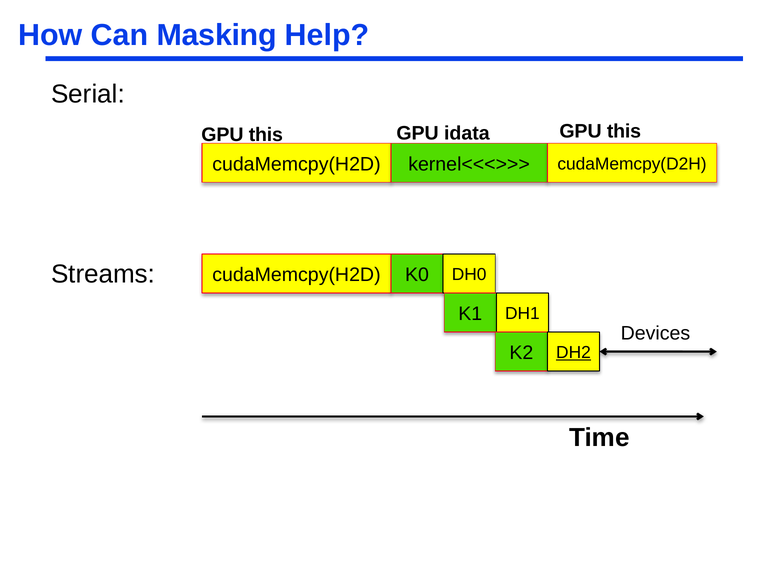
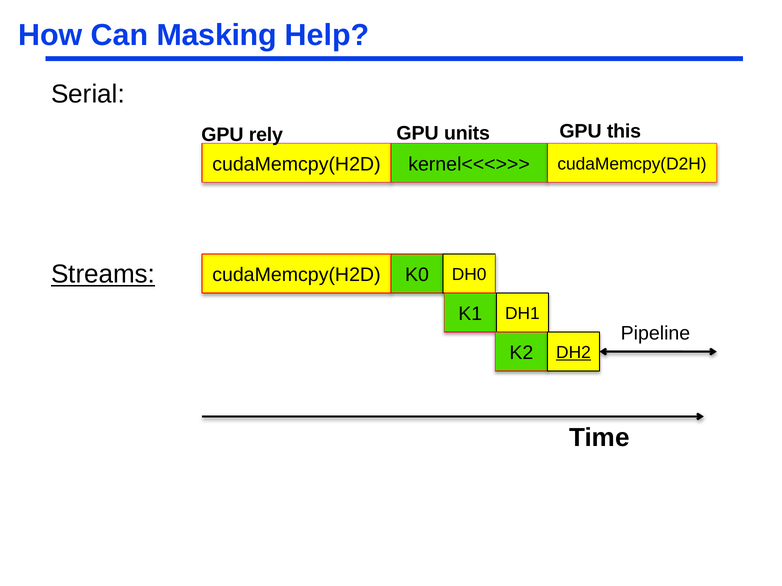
idata: idata -> units (467, 133)
this: this -> rely (266, 135)
Streams underline: none -> present (103, 275)
Devices: Devices -> Pipeline (655, 333)
